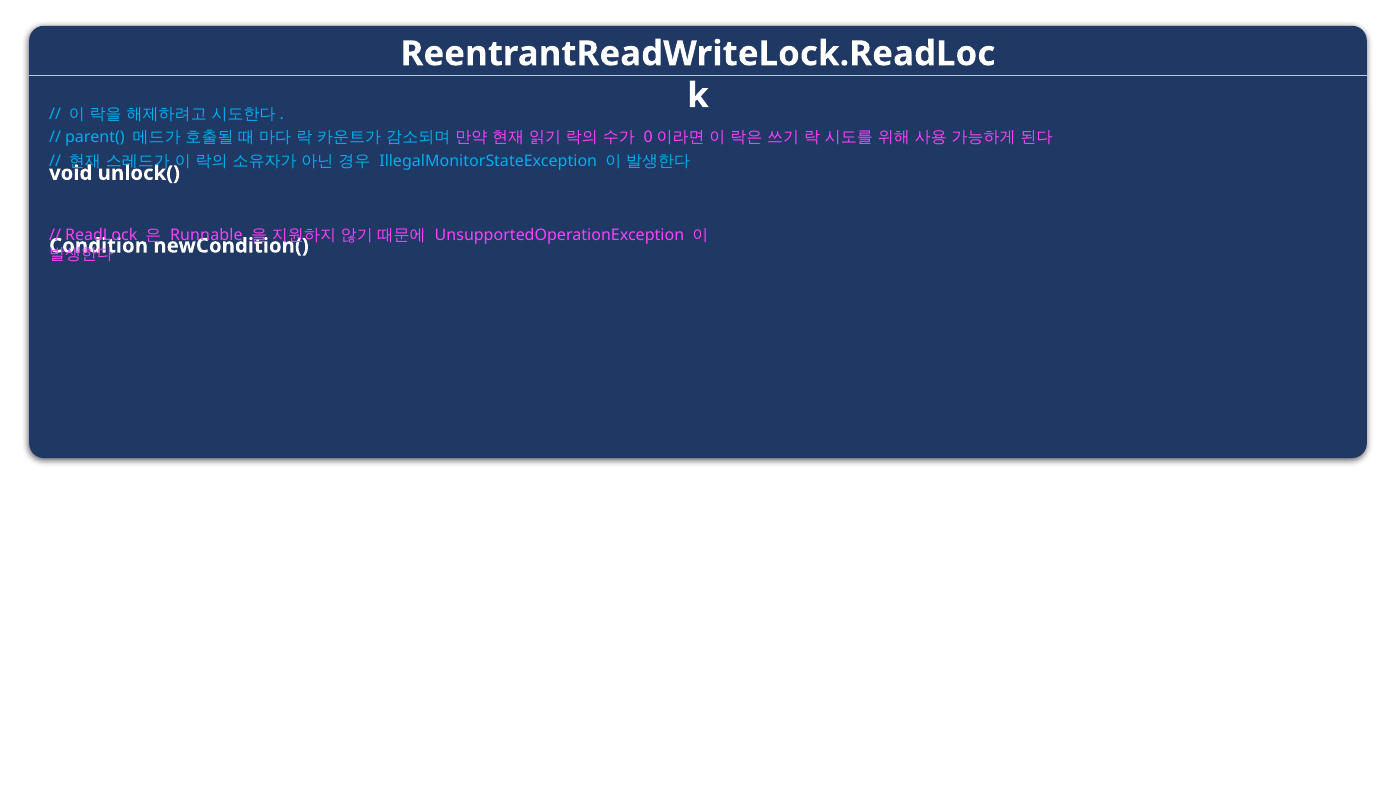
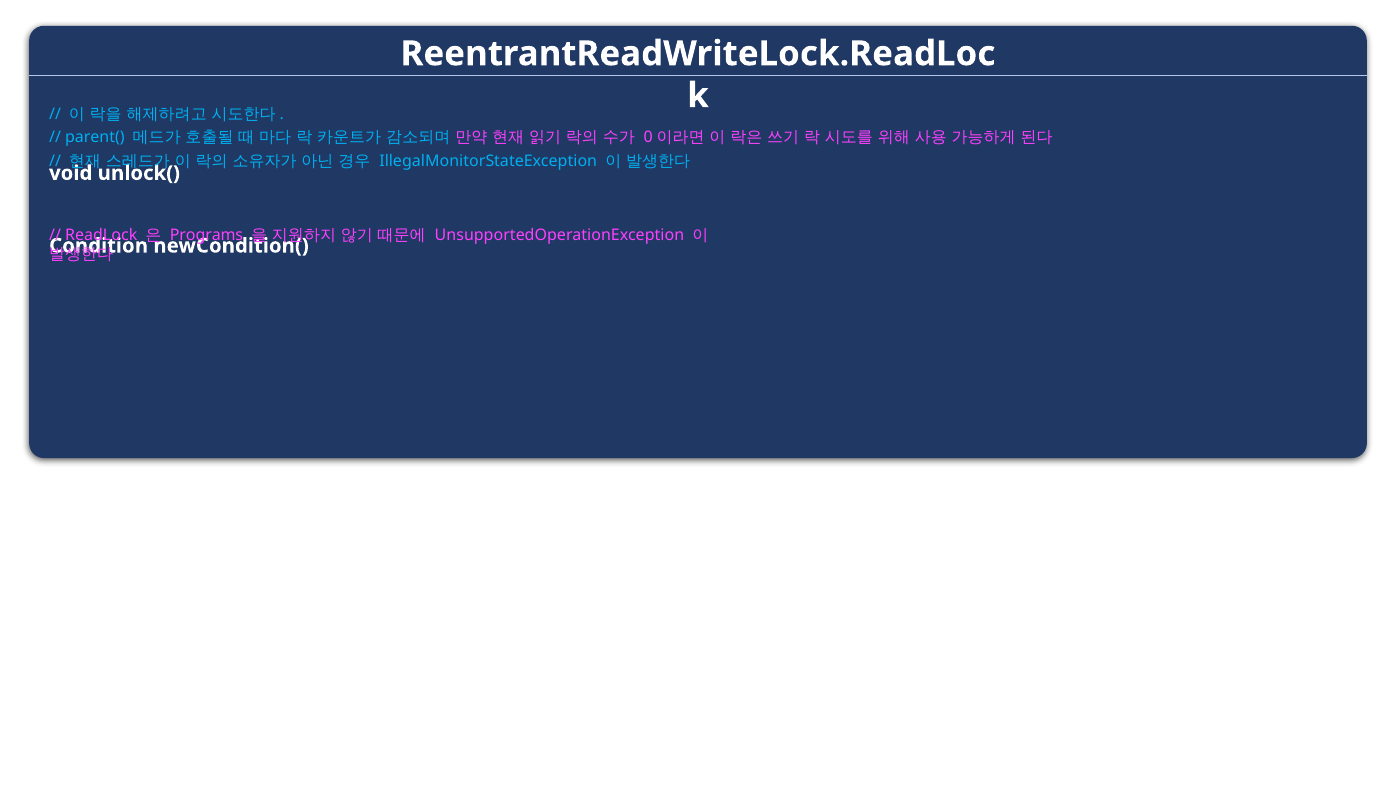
Runnable: Runnable -> Programs (207, 235)
